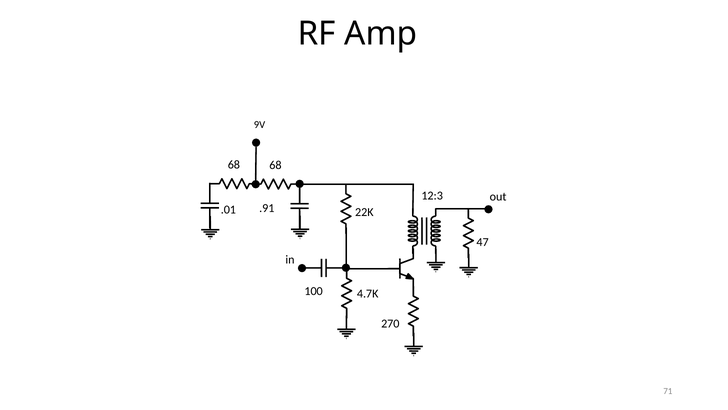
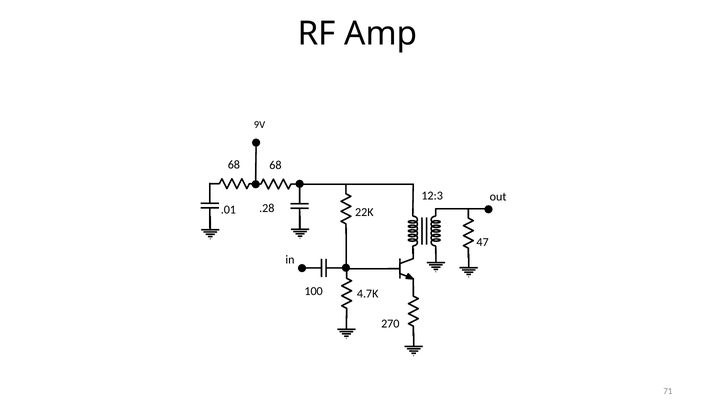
.91: .91 -> .28 (267, 208)
